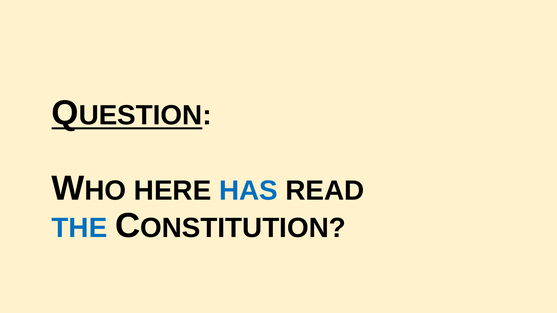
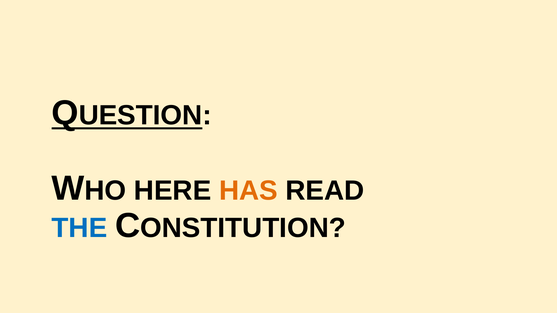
HAS colour: blue -> orange (248, 191)
